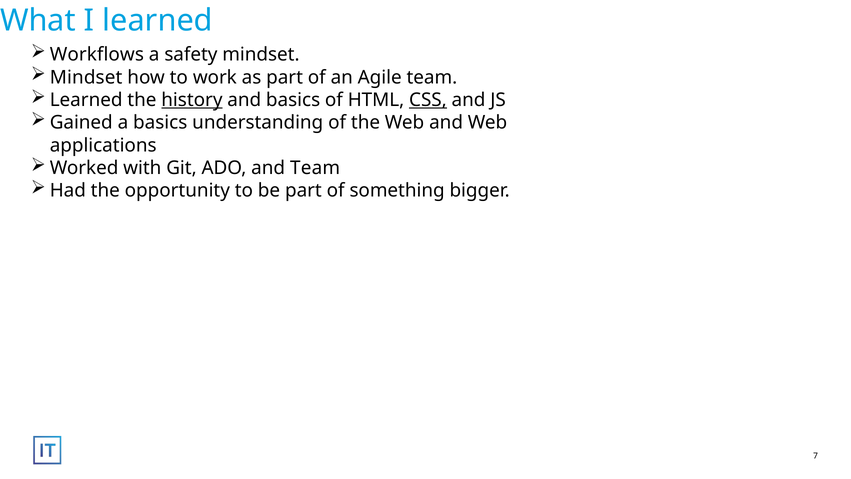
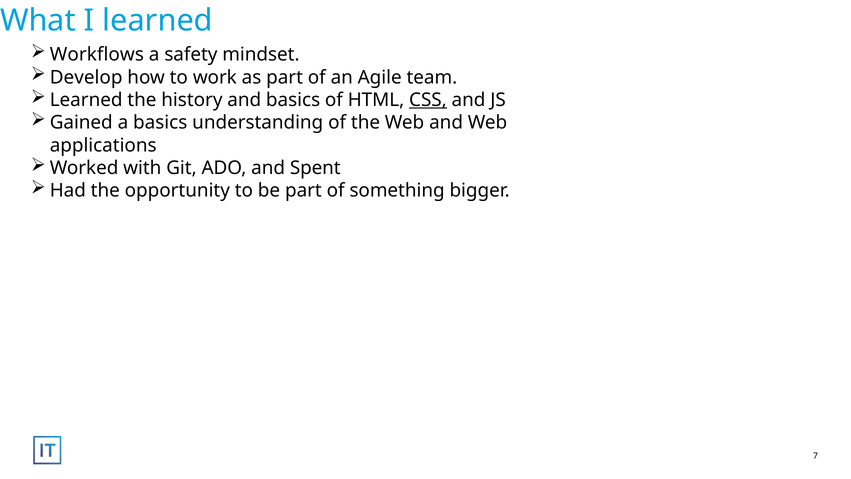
Mindset: Mindset -> Develop (86, 77)
history underline: present -> none (192, 100)
and Team: Team -> Spent (315, 168)
